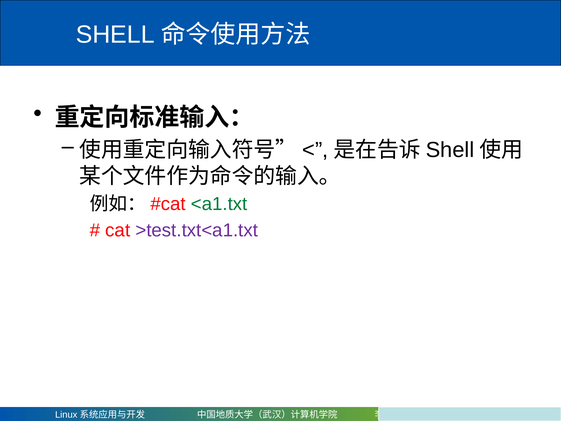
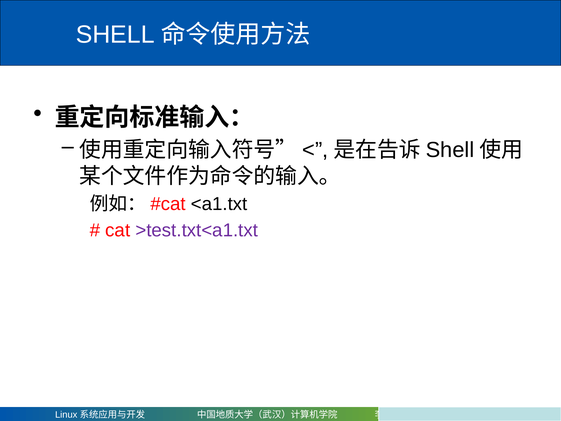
<a1.txt colour: green -> black (219, 204)
